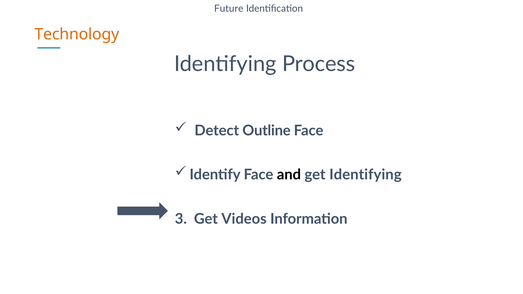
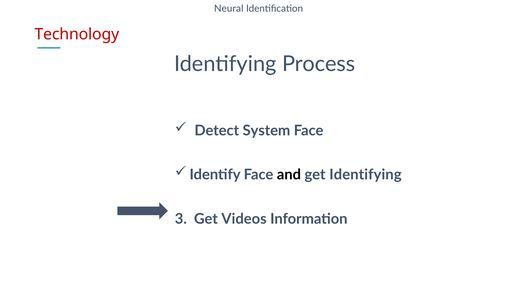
Future: Future -> Neural (229, 9)
Technology colour: orange -> red (77, 34)
Outline: Outline -> System (266, 131)
